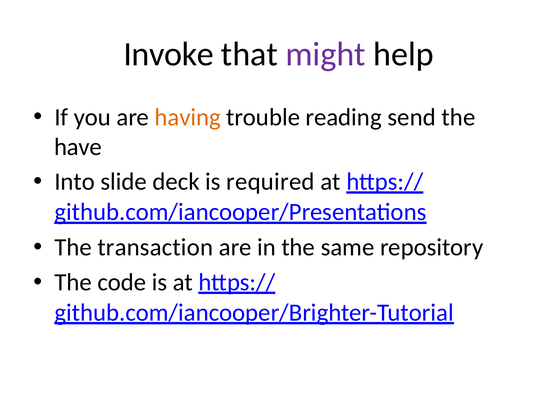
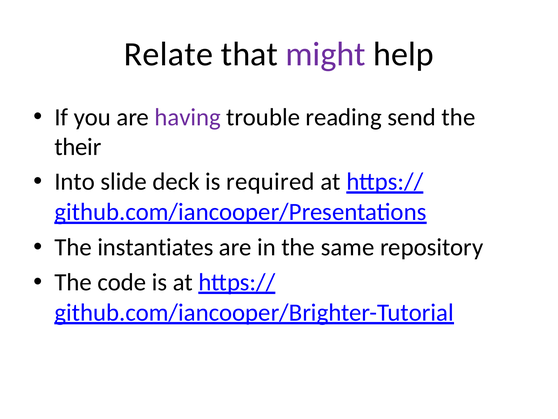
Invoke: Invoke -> Relate (168, 54)
having colour: orange -> purple (188, 117)
have: have -> their (78, 147)
transaction: transaction -> instantiates (155, 247)
